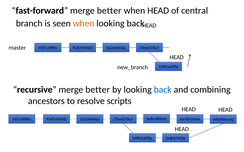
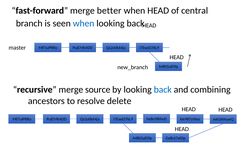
when colour: orange -> blue (84, 23)
recursive merge better: better -> source (98, 90)
scripts: scripts -> delete (119, 101)
